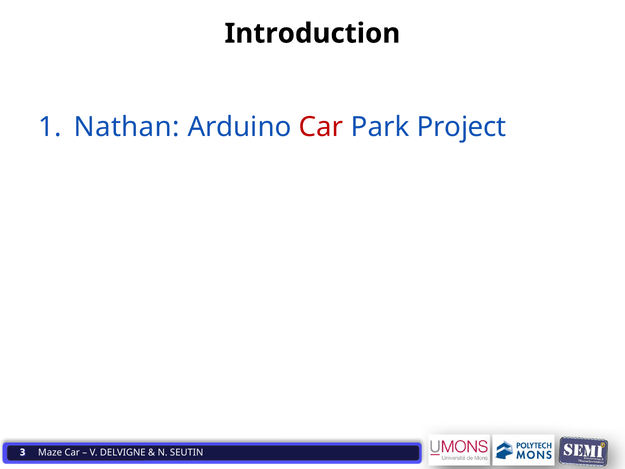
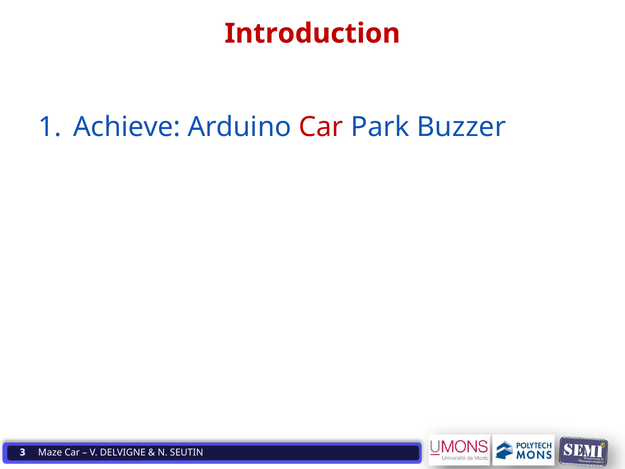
Introduction colour: black -> red (312, 33)
Nathan: Nathan -> Achieve (127, 127)
Project: Project -> Buzzer (461, 127)
